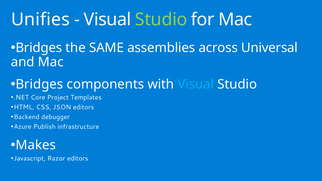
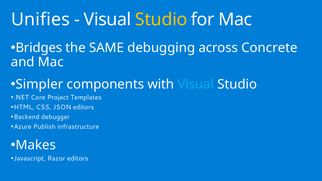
Studio colour: light green -> yellow (161, 20)
assemblies: assemblies -> debugging (161, 48)
Universal: Universal -> Concrete (269, 48)
Bridges: Bridges -> Simpler (39, 84)
